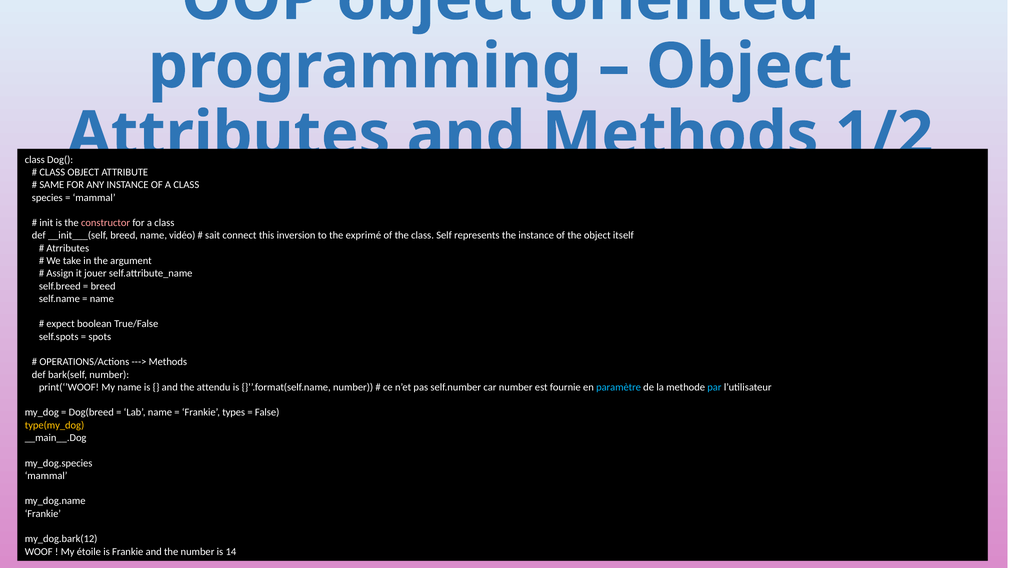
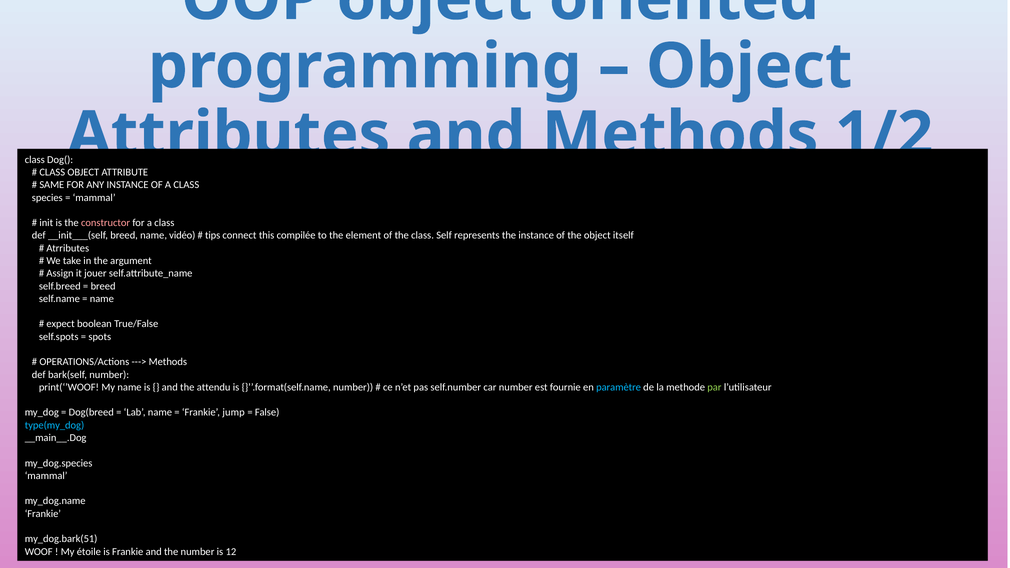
sait: sait -> tips (213, 236)
inversion: inversion -> compilée (296, 236)
exprimé: exprimé -> element (363, 236)
par colour: light blue -> light green (714, 387)
types: types -> jump (234, 413)
type(my_dog colour: yellow -> light blue (54, 425)
my_dog.bark(12: my_dog.bark(12 -> my_dog.bark(51 (61, 539)
14: 14 -> 12 (231, 552)
